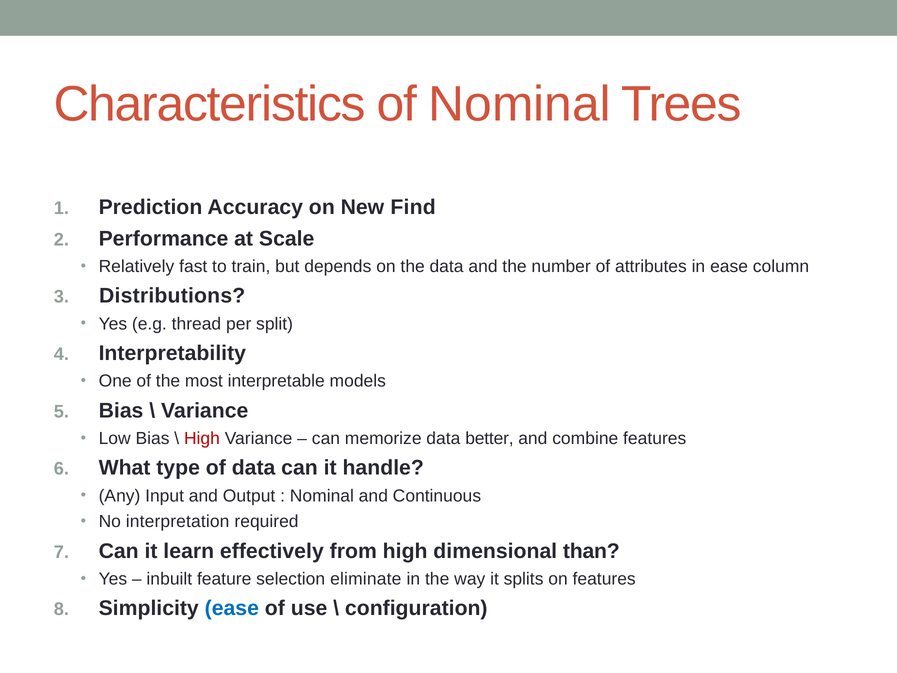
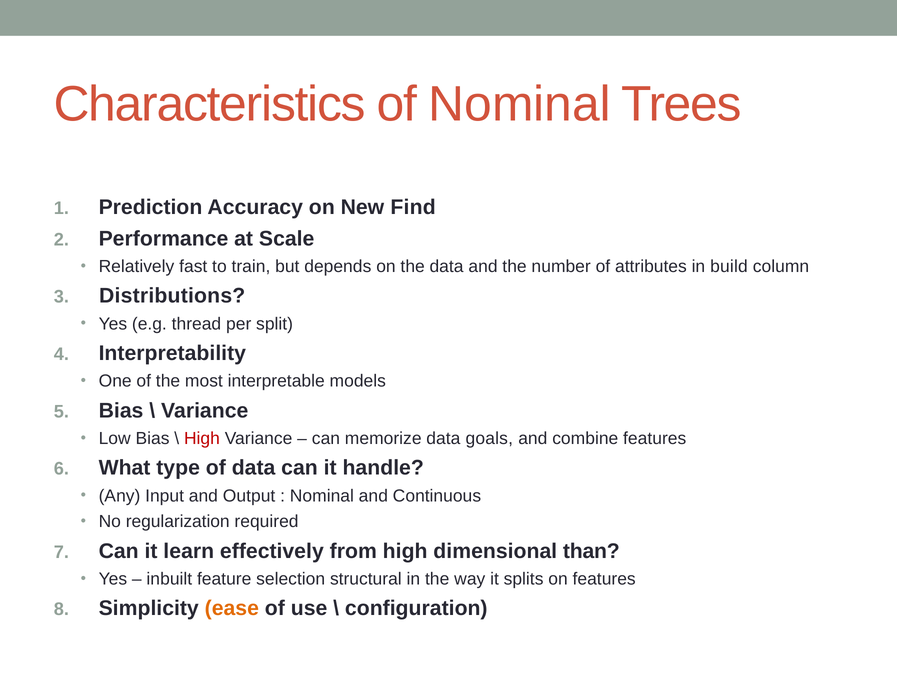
in ease: ease -> build (729, 266)
better: better -> goals (489, 438)
interpretation: interpretation -> regularization (178, 522)
eliminate: eliminate -> structural (366, 579)
ease colour: blue -> orange (232, 608)
